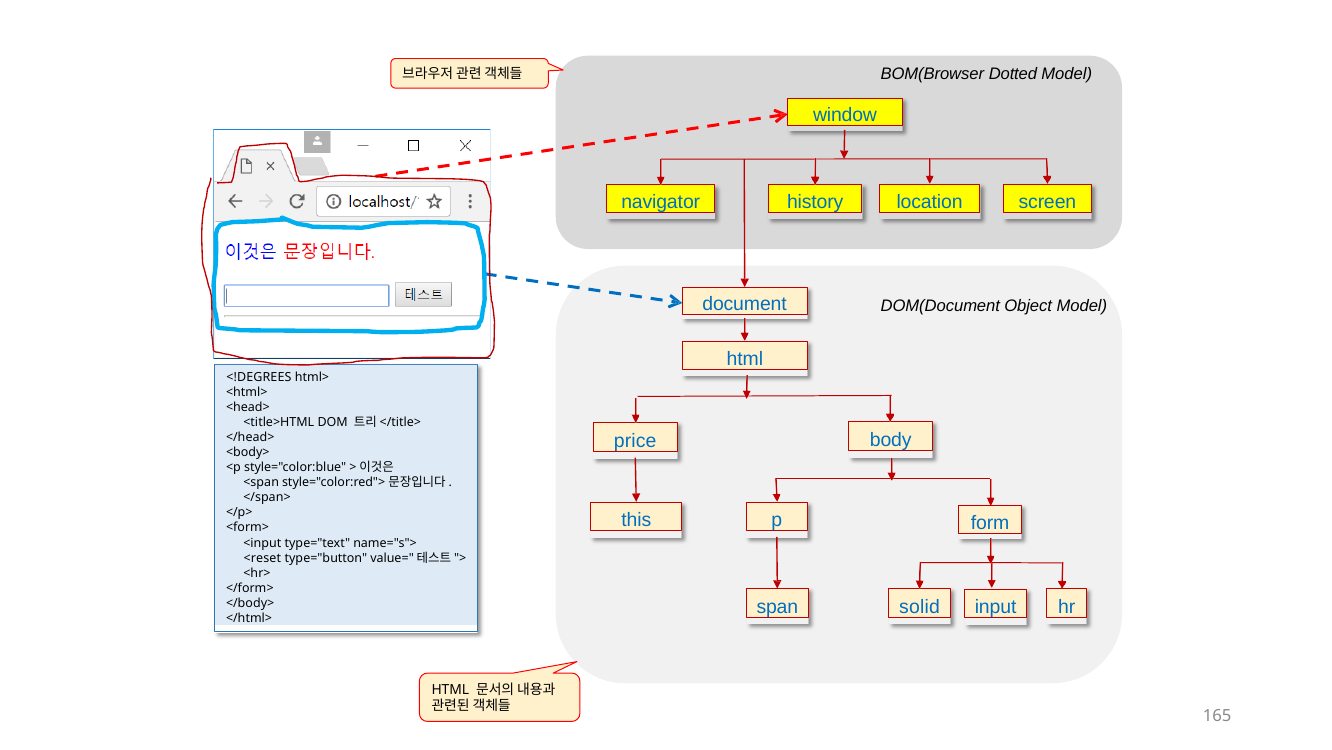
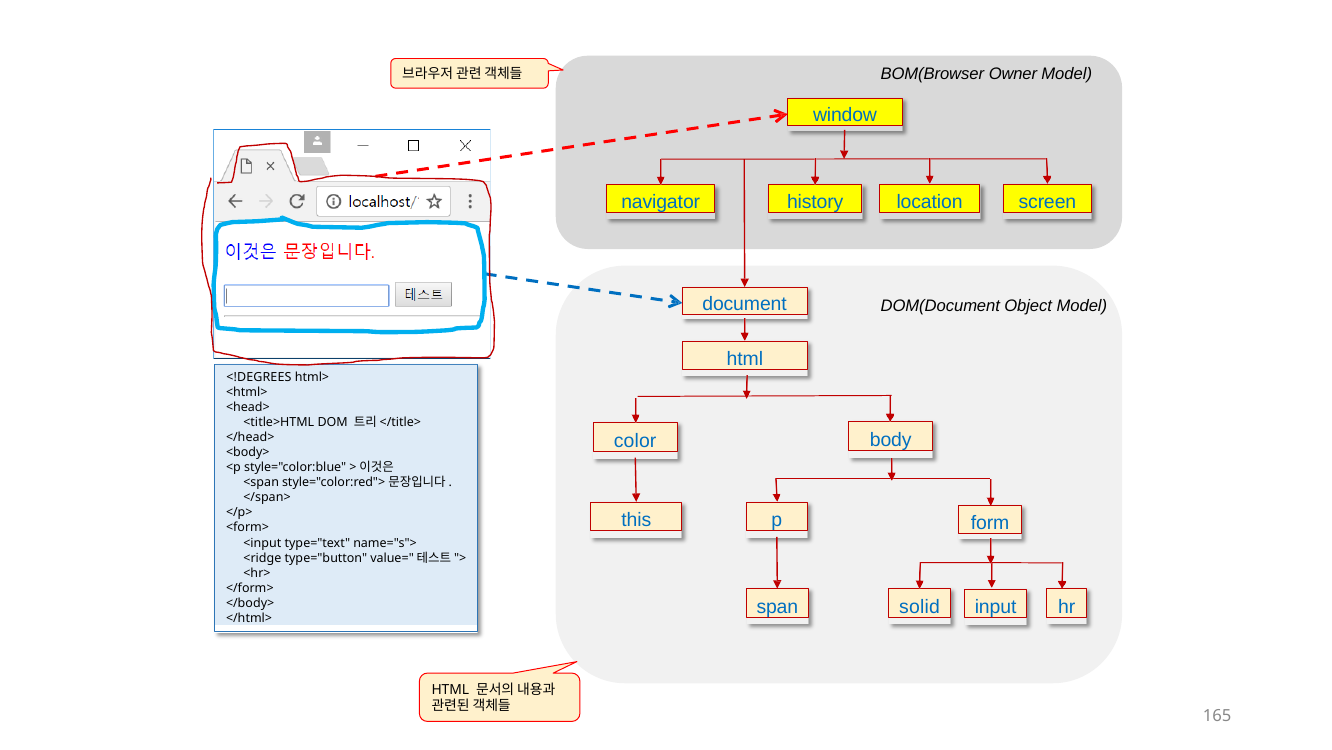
Dotted: Dotted -> Owner (1013, 74)
price: price -> color (635, 441)
<reset: <reset -> <ridge (262, 557)
